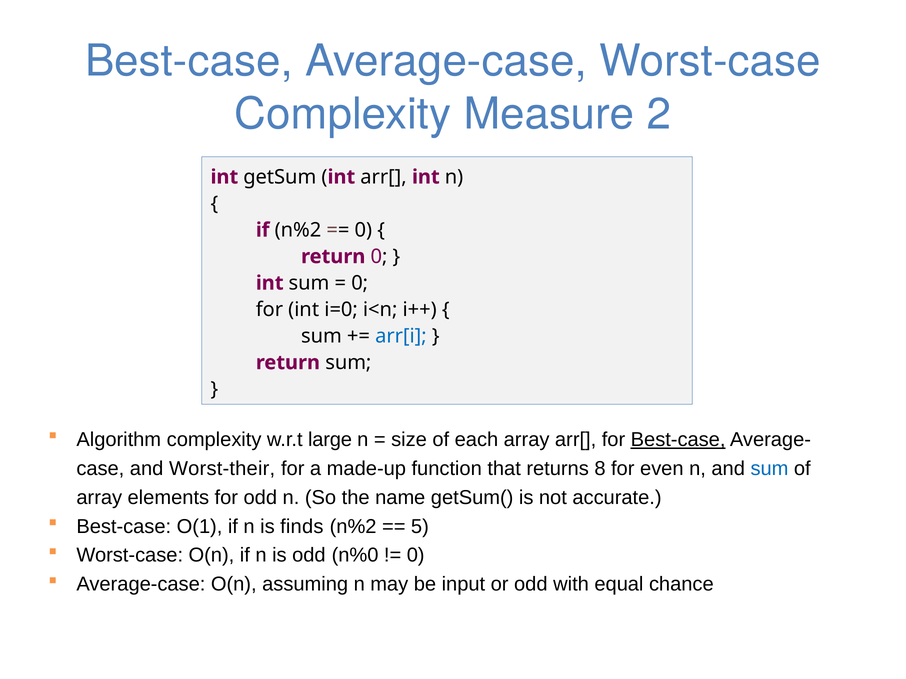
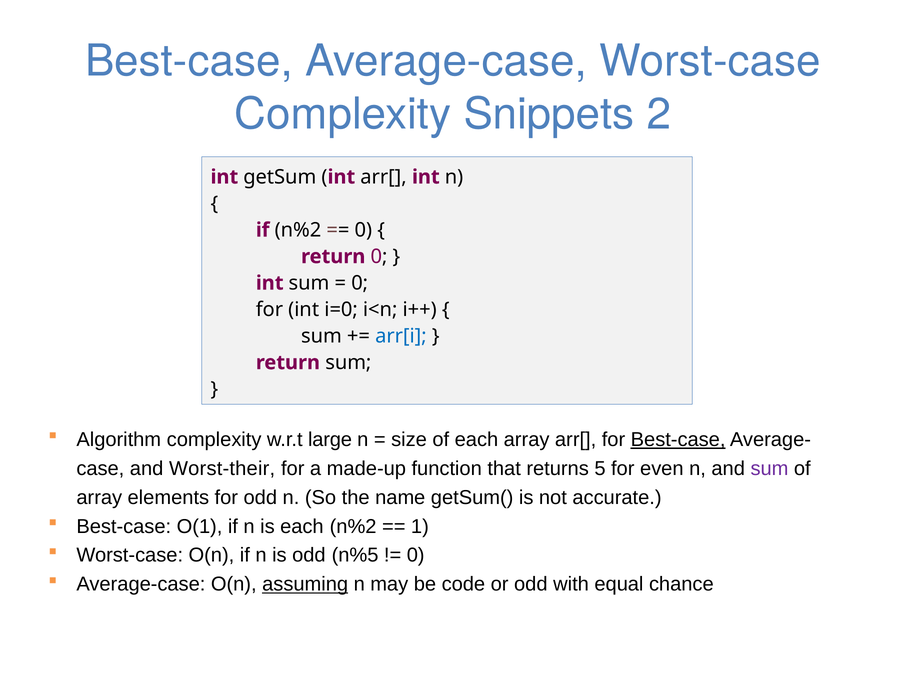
Measure: Measure -> Snippets (549, 114)
8: 8 -> 5 (600, 469)
sum colour: blue -> purple (769, 469)
is finds: finds -> each (302, 527)
5: 5 -> 1 (420, 527)
n%0: n%0 -> n%5 (355, 556)
assuming underline: none -> present (305, 585)
input: input -> code (463, 585)
